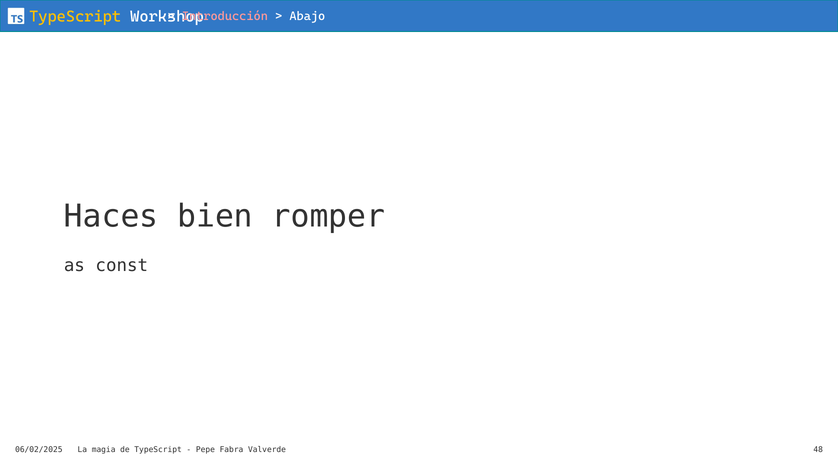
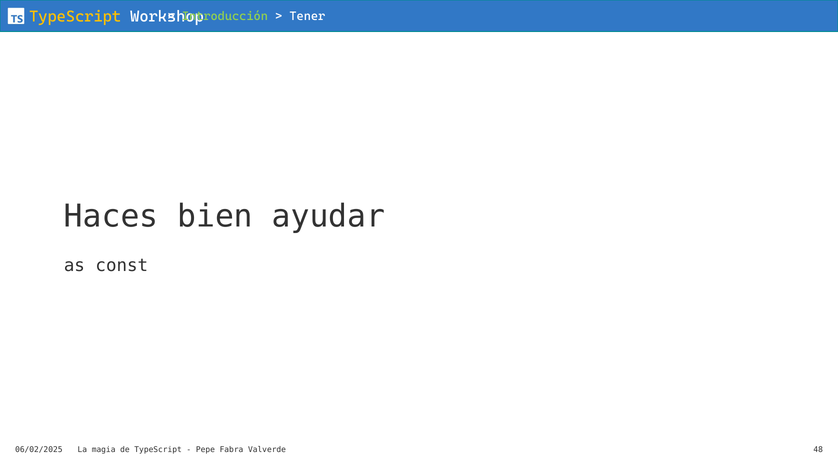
Introducción colour: pink -> light green (225, 16)
Abajo: Abajo -> Tener (307, 16)
romper: romper -> ayudar (328, 217)
